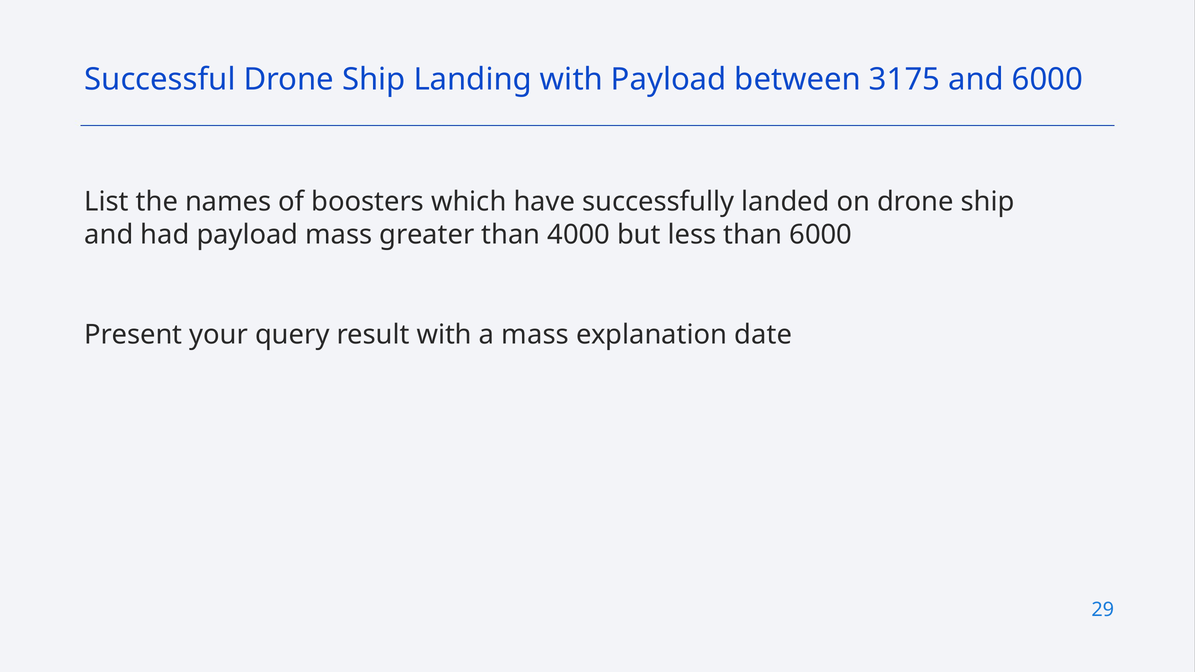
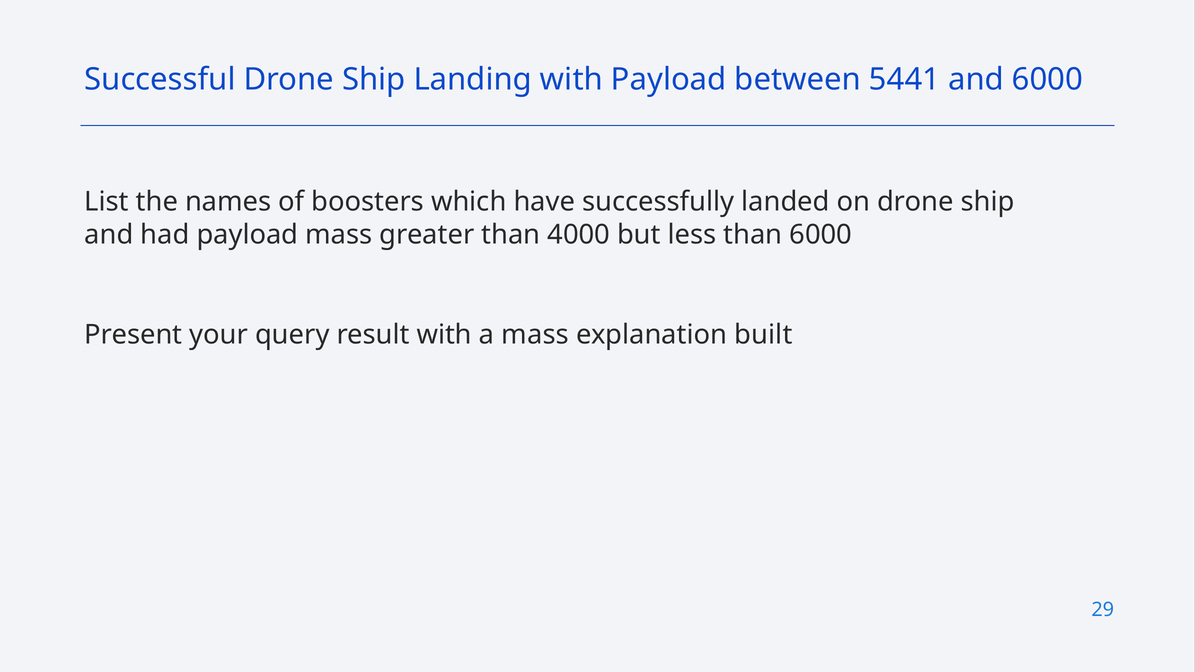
3175: 3175 -> 5441 (905, 79)
date: date -> built (763, 335)
